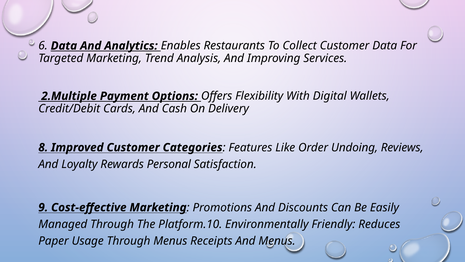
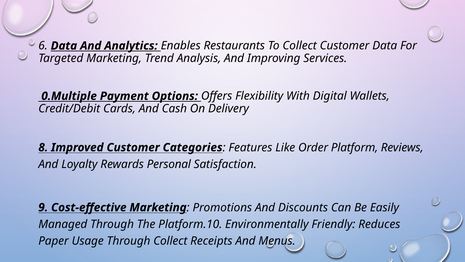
2.Multiple: 2.Multiple -> 0.Multiple (69, 96)
Undoing: Undoing -> Platform (355, 147)
Through Menus: Menus -> Collect (170, 241)
